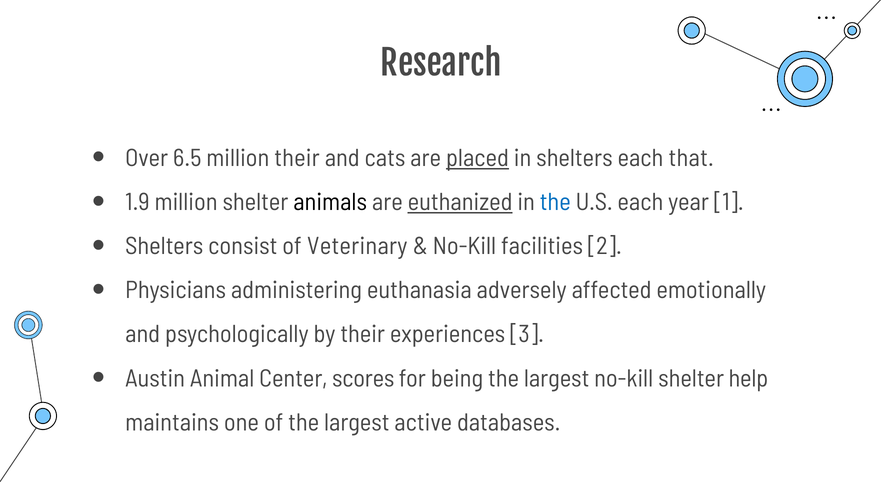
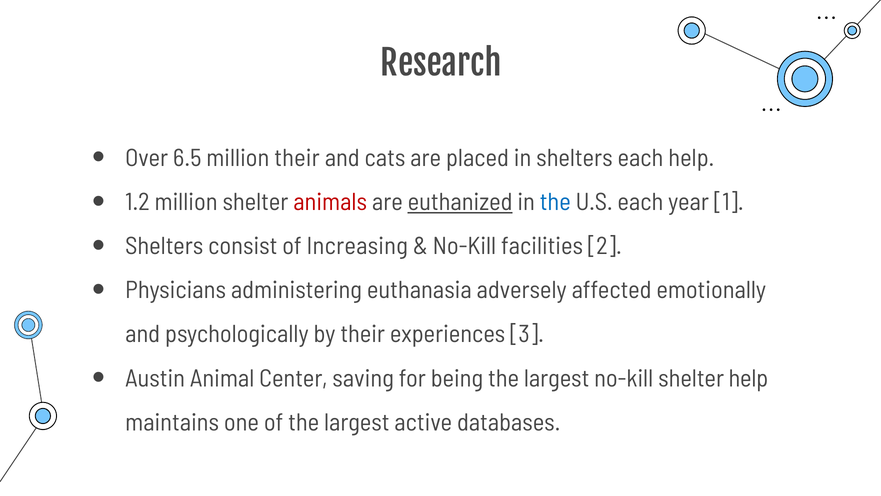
placed underline: present -> none (477, 158)
each that: that -> help (691, 158)
1.9: 1.9 -> 1.2 (137, 202)
animals colour: black -> red (330, 202)
Veterinary: Veterinary -> Increasing (357, 246)
scores: scores -> saving (363, 378)
